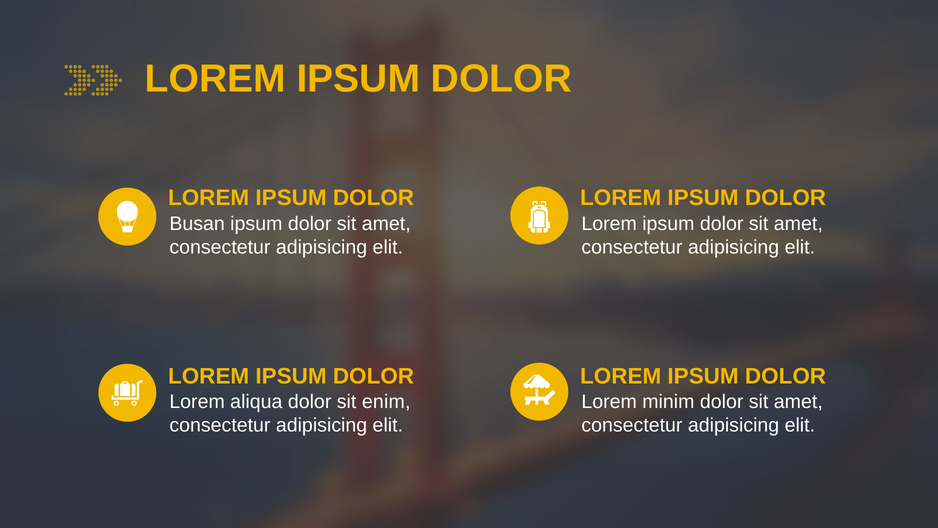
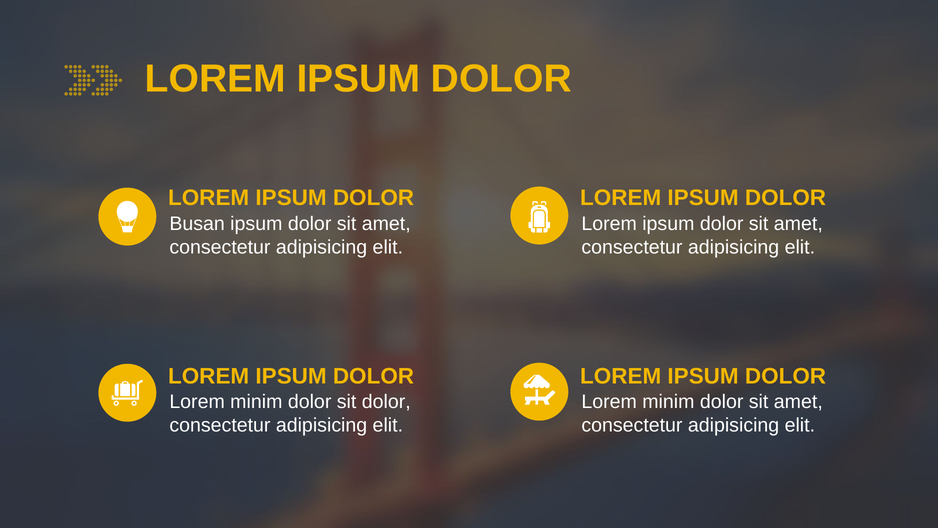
aliqua: aliqua -> minim (256, 402)
sit enim: enim -> dolor (386, 402)
